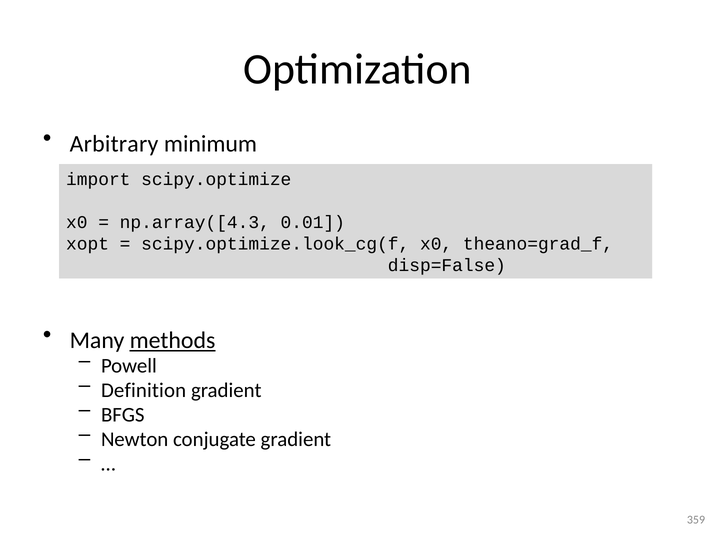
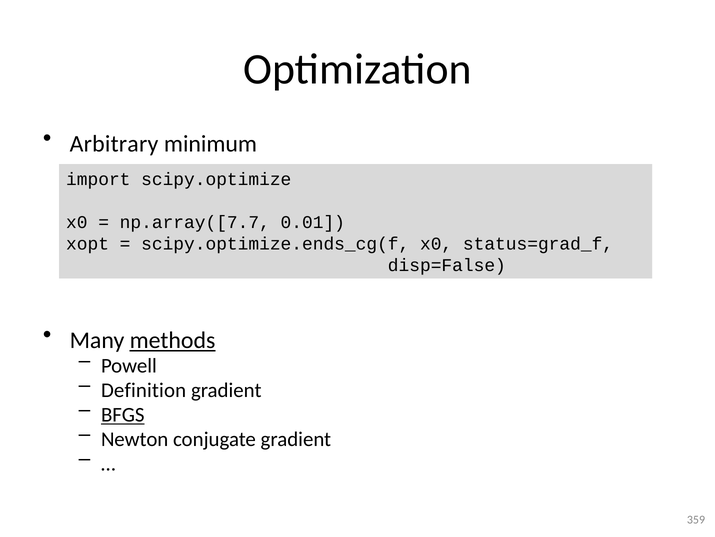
np.array([4.3: np.array([4.3 -> np.array([7.7 (195, 222)
scipy.optimize.look_cg(f: scipy.optimize.look_cg(f -> scipy.optimize.ends_cg(f (275, 244)
theano=grad_f: theano=grad_f -> status=grad_f (538, 244)
BFGS underline: none -> present (123, 414)
